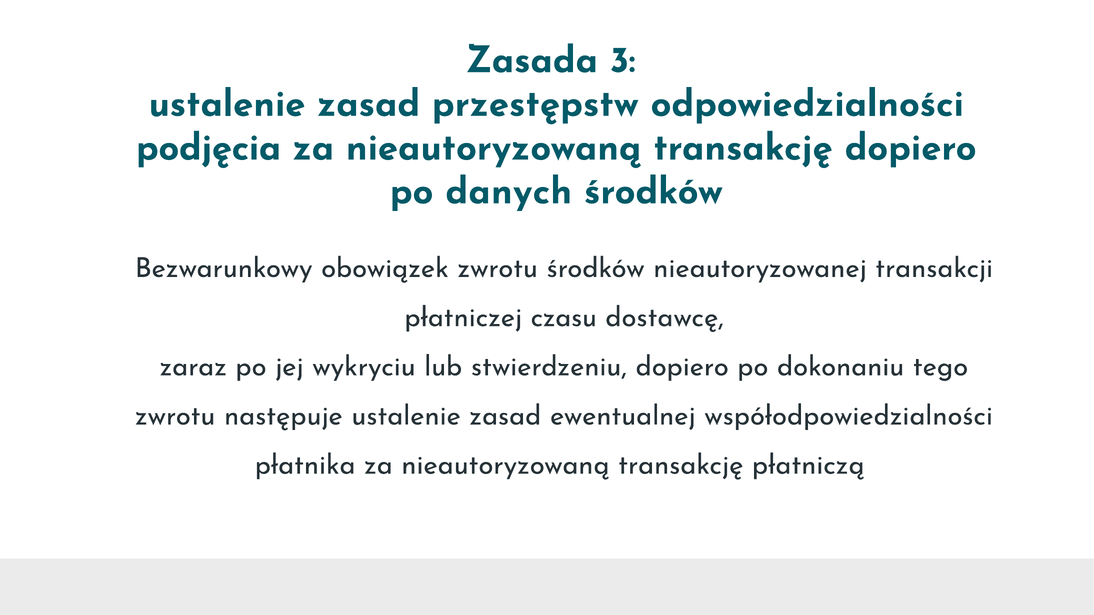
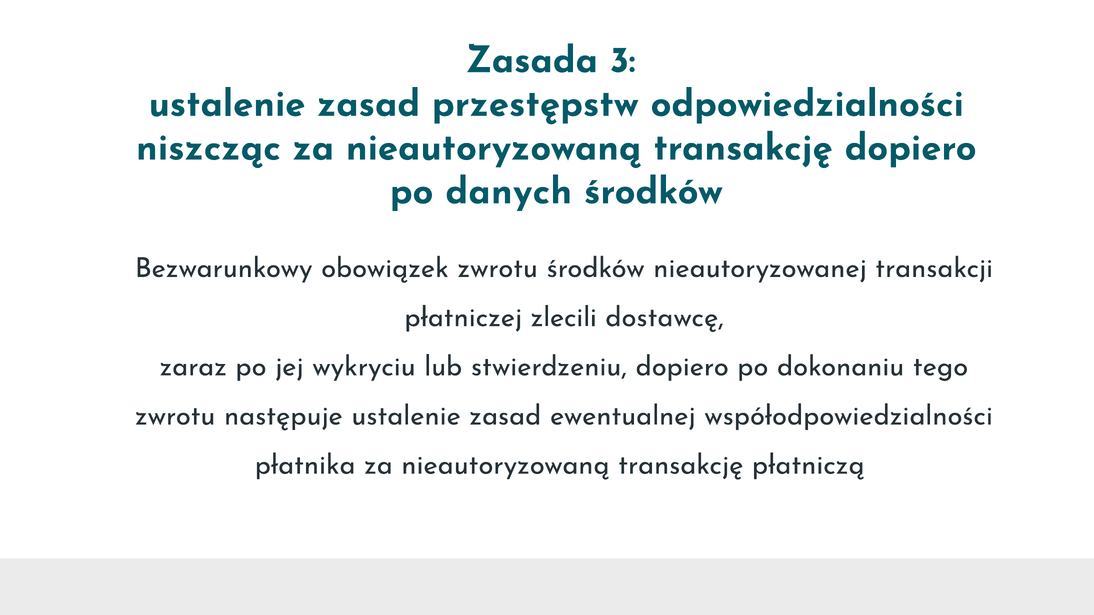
podjęcia: podjęcia -> niszcząc (208, 148)
czasu: czasu -> zlecili (564, 317)
